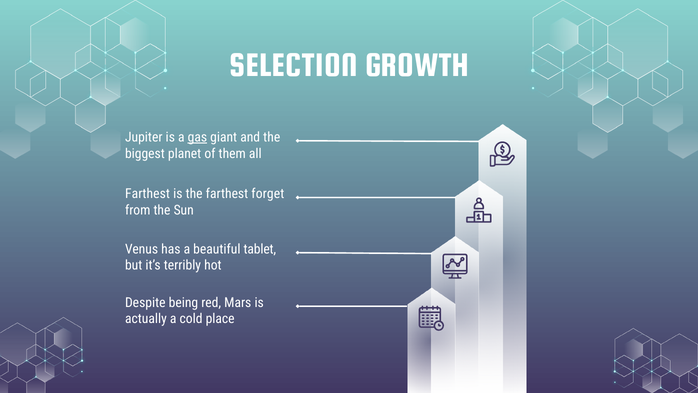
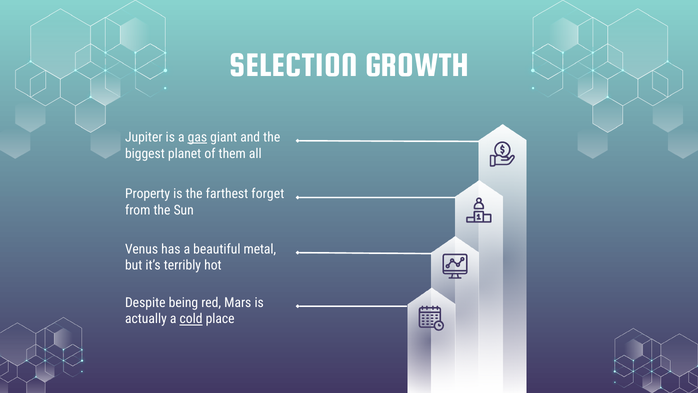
Farthest: Farthest -> Property (148, 194)
tablet: tablet -> metal (260, 249)
cold underline: none -> present (191, 319)
